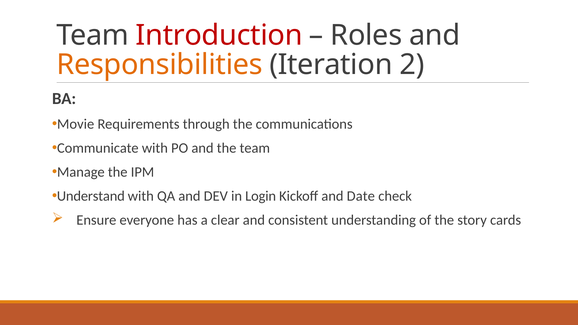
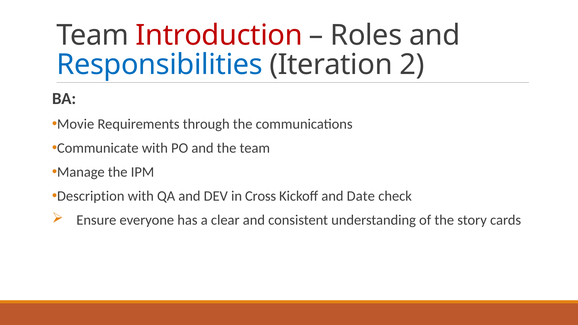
Responsibilities colour: orange -> blue (160, 65)
Understand: Understand -> Description (91, 196)
Login: Login -> Cross (261, 196)
